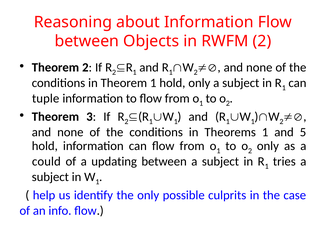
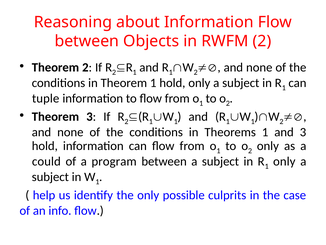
and 5: 5 -> 3 (303, 132)
updating: updating -> program (114, 161)
1 tries: tries -> only (284, 161)
